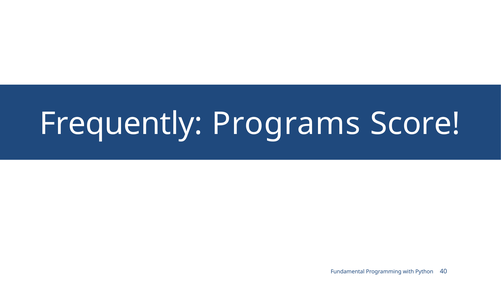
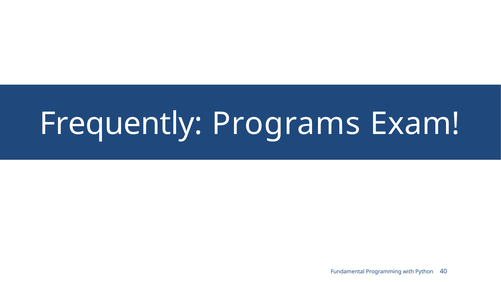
Score: Score -> Exam (415, 124)
